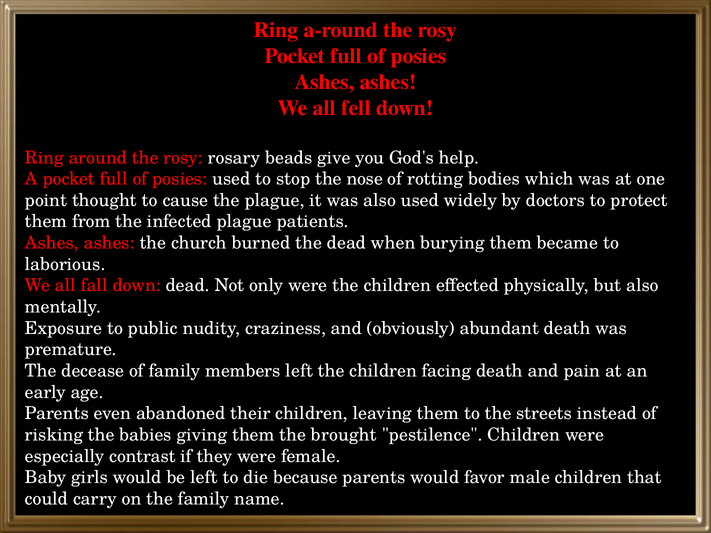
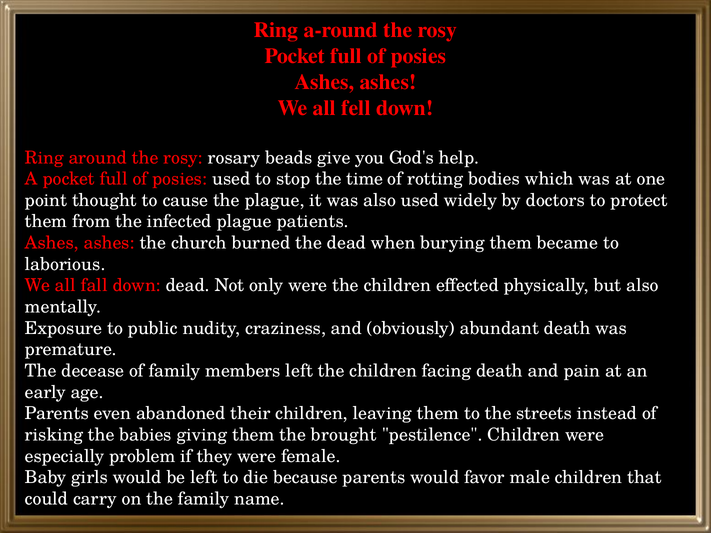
nose: nose -> time (365, 179)
contrast: contrast -> problem (142, 456)
